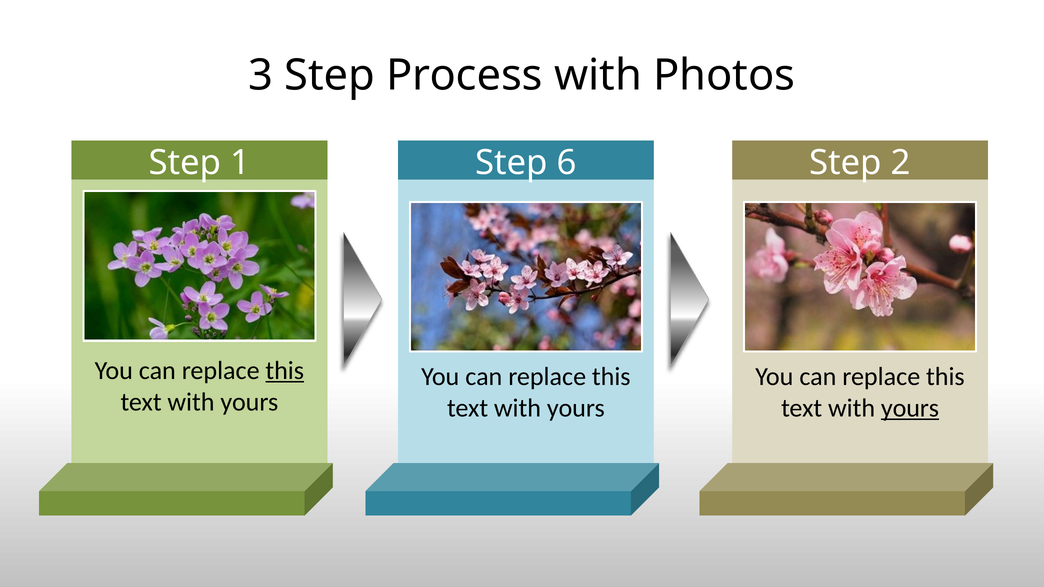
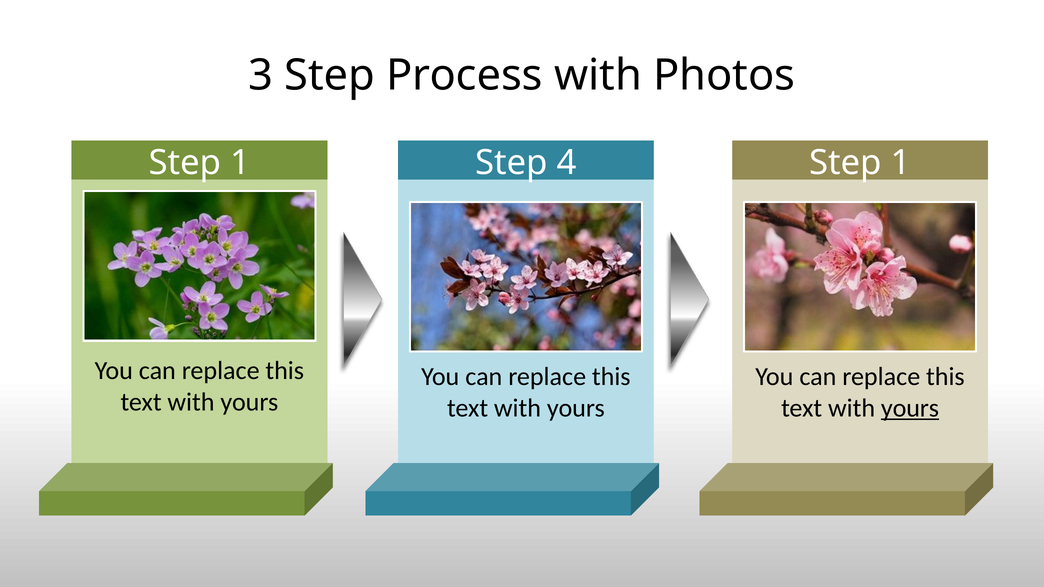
6: 6 -> 4 (567, 163)
2: 2 -> 1 (901, 163)
this underline: present -> none (285, 371)
